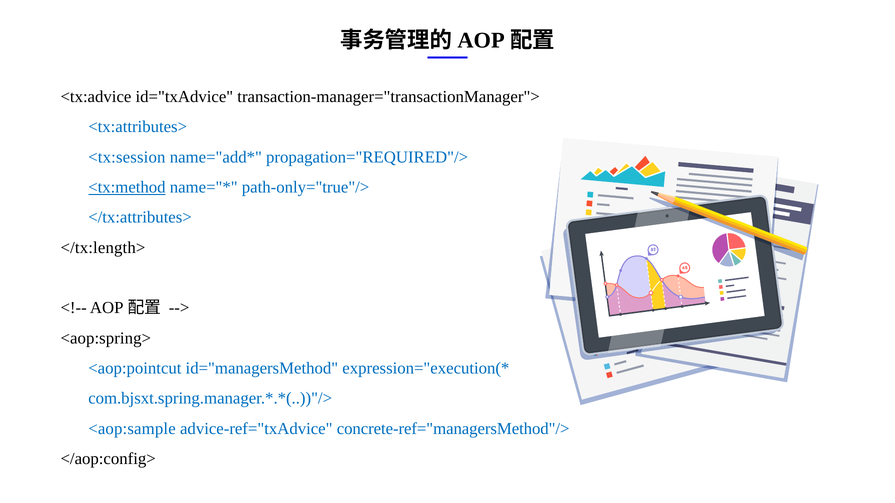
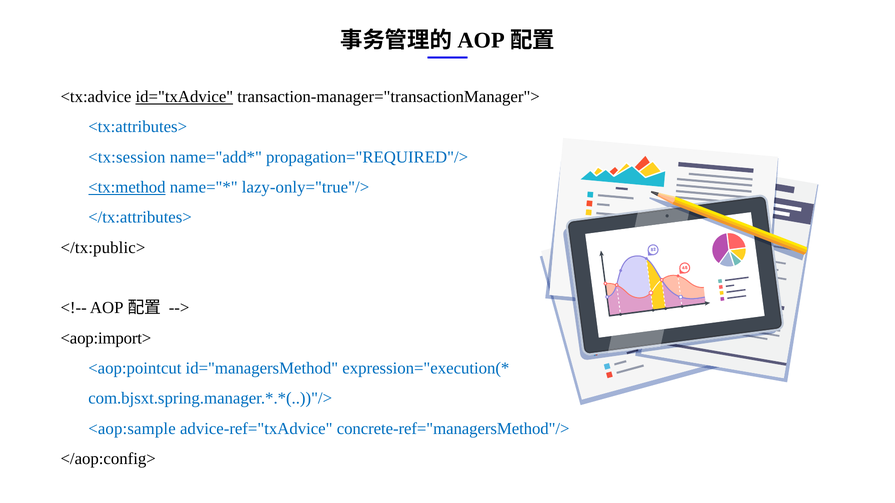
id="txAdvice underline: none -> present (184, 97)
path-only="true"/>: path-only="true"/> -> lazy-only="true"/> (306, 187)
</tx:length>: </tx:length> -> </tx:public> (103, 248)
<aop:spring>: <aop:spring> -> <aop:import> (106, 338)
